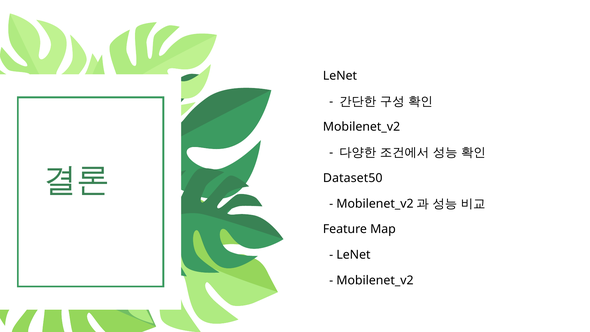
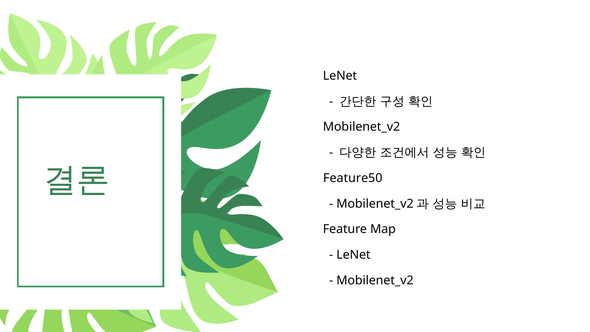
Dataset50: Dataset50 -> Feature50 (353, 178)
